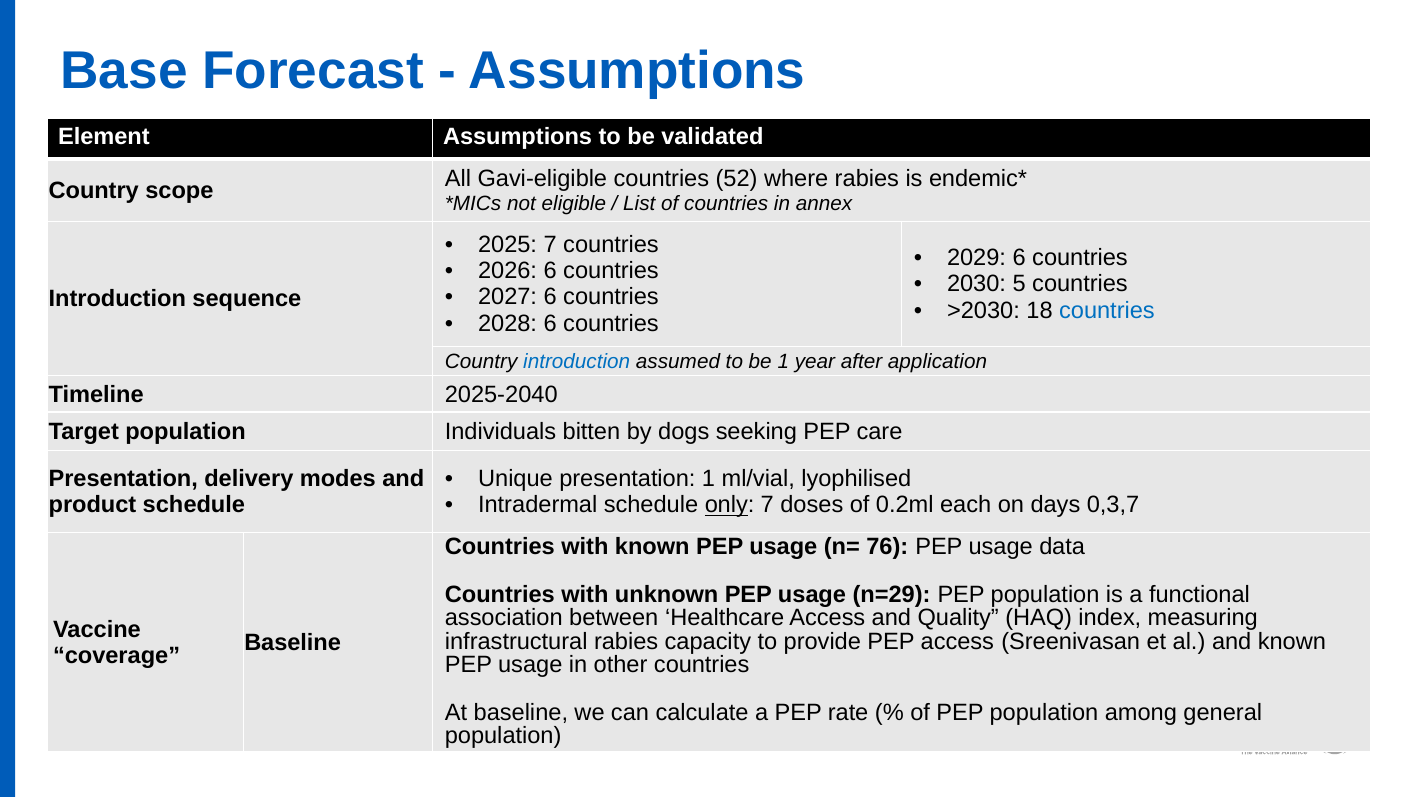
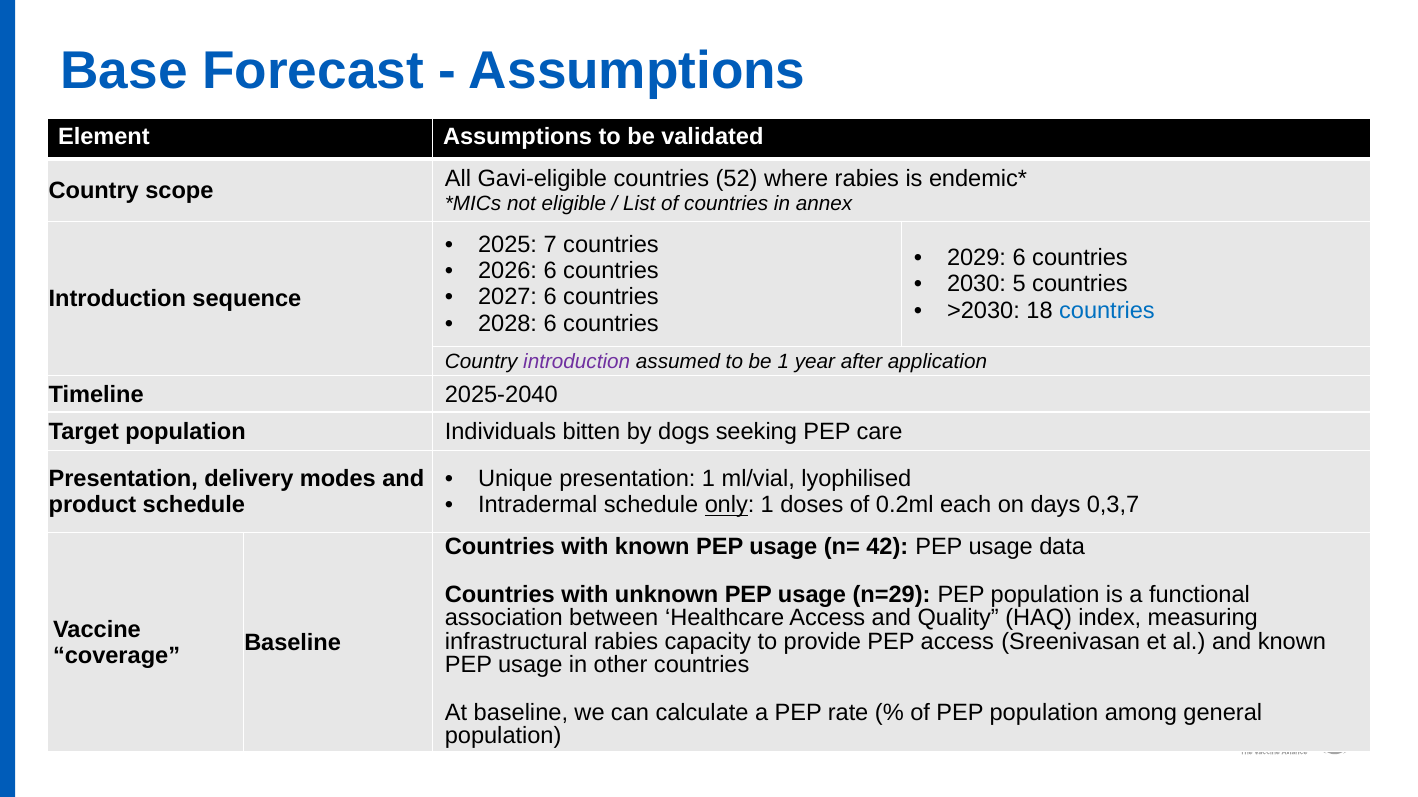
introduction colour: blue -> purple (577, 362)
only 7: 7 -> 1 (767, 505)
76: 76 -> 42 (887, 548)
